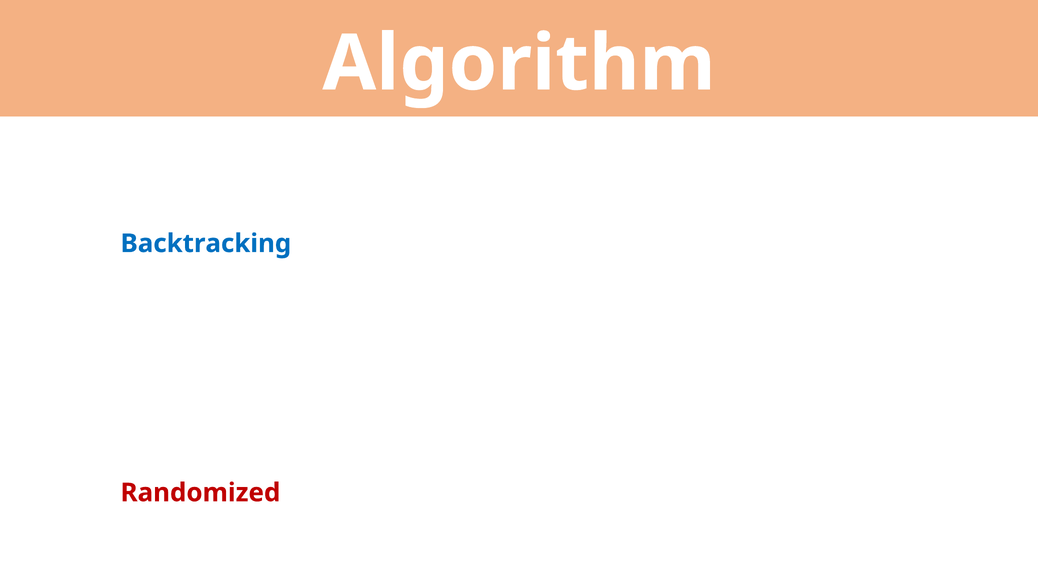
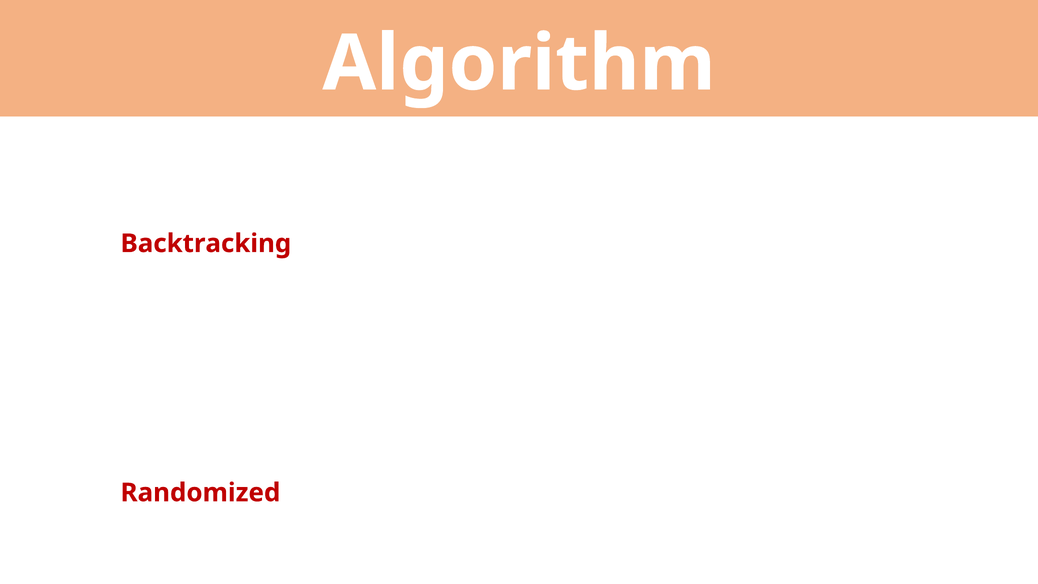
Backtracking colour: blue -> red (206, 243)
